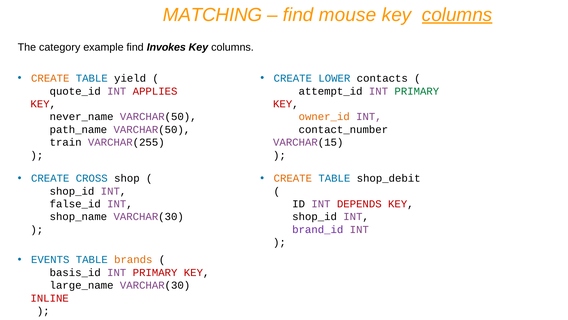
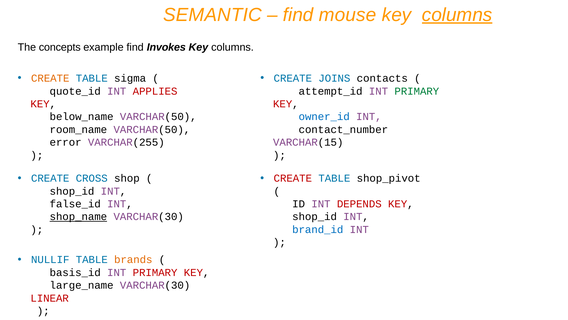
MATCHING: MATCHING -> SEMANTIC (212, 15)
category: category -> concepts (60, 47)
yield: yield -> sigma (130, 78)
LOWER: LOWER -> JOINS (334, 78)
never_name: never_name -> below_name (82, 117)
owner_id colour: orange -> blue (324, 117)
path_name: path_name -> room_name (78, 129)
train: train -> error (66, 142)
CREATE colour: orange -> red (293, 178)
shop_debit: shop_debit -> shop_pivot (389, 178)
shop_name underline: none -> present (78, 216)
brand_id colour: purple -> blue (318, 229)
EVENTS: EVENTS -> NULLIF (50, 259)
INLINE: INLINE -> LINEAR (50, 298)
